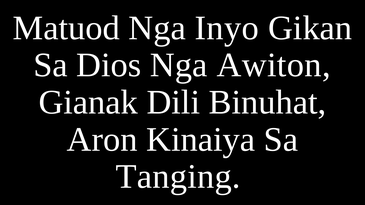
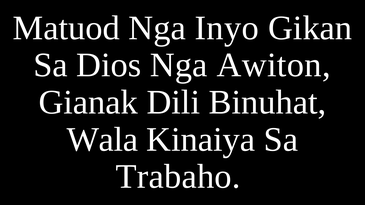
Aron: Aron -> Wala (102, 140)
Tanging: Tanging -> Trabaho (178, 177)
